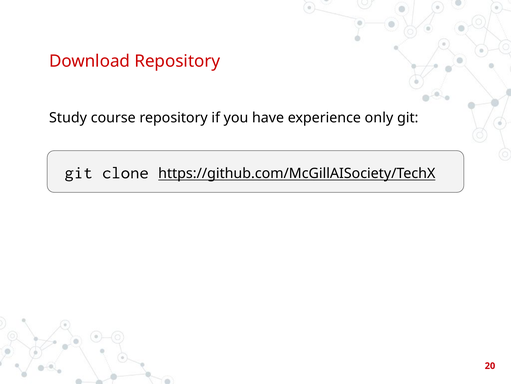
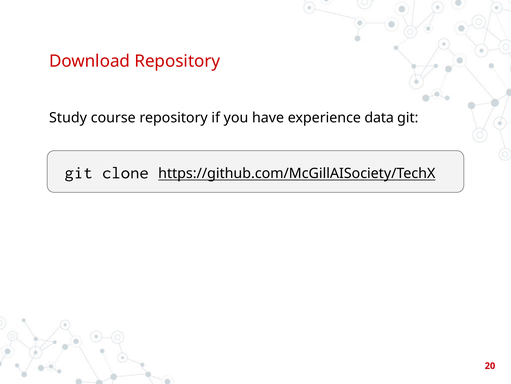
only: only -> data (379, 118)
